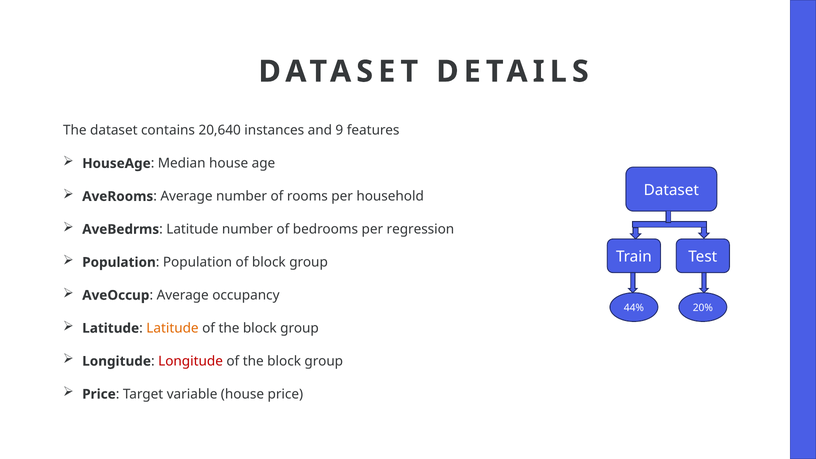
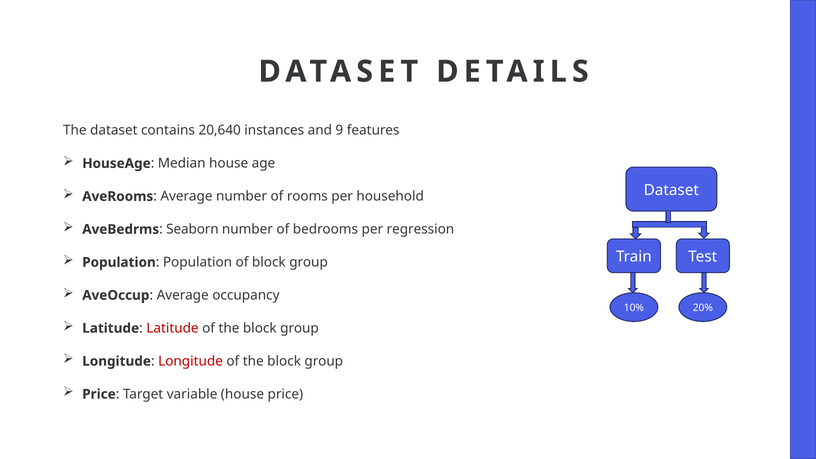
AveBedrms Latitude: Latitude -> Seaborn (192, 229)
44%: 44% -> 10% (634, 308)
Latitude colour: orange -> red (172, 328)
